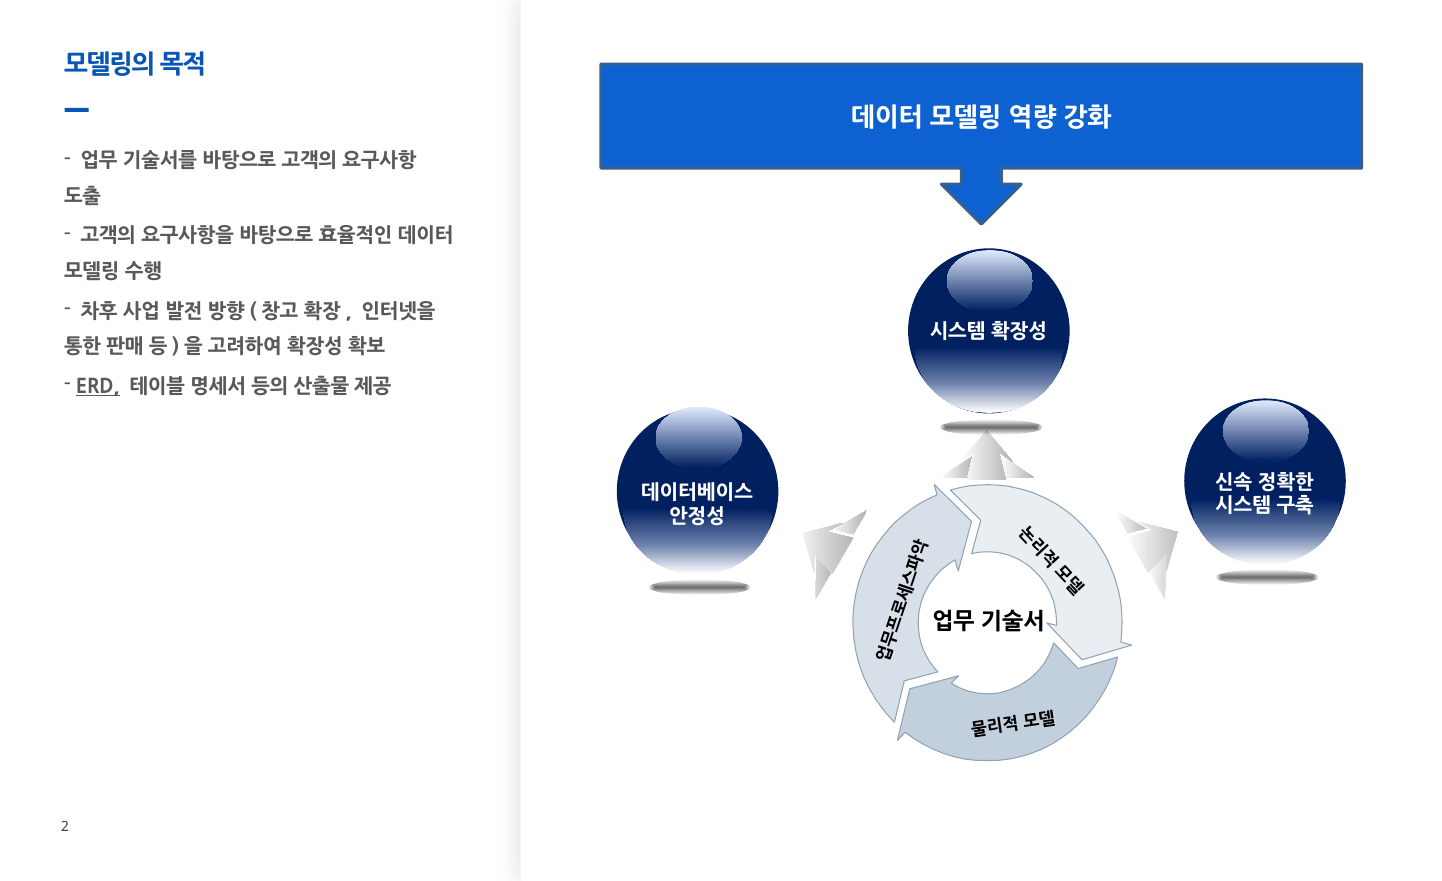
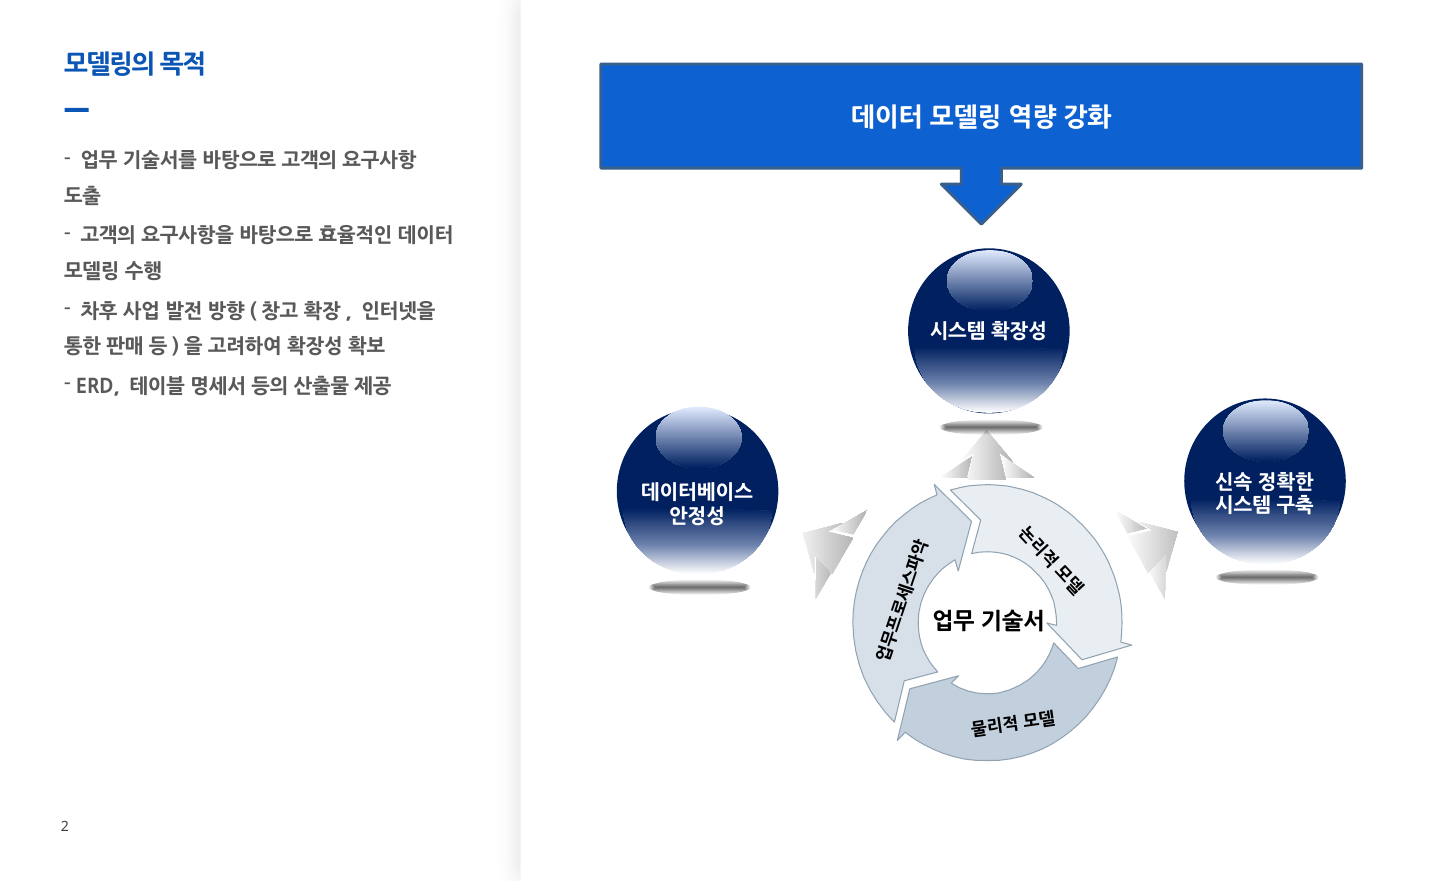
ERD underline: present -> none (98, 387)
